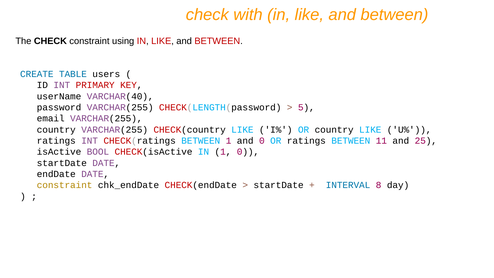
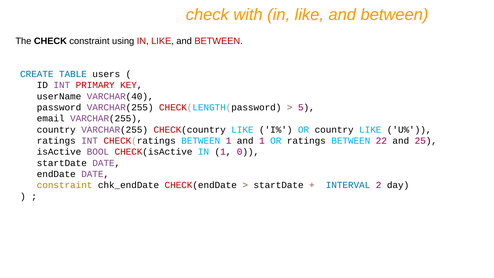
and 0: 0 -> 1 (262, 141)
11: 11 -> 22 (381, 141)
8: 8 -> 2 (379, 185)
